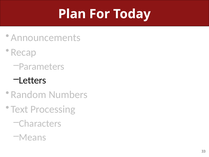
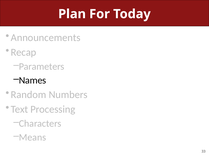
Letters: Letters -> Names (32, 80)
